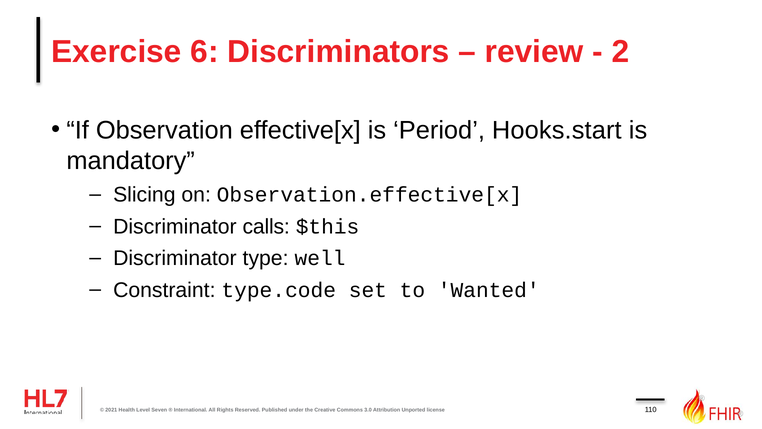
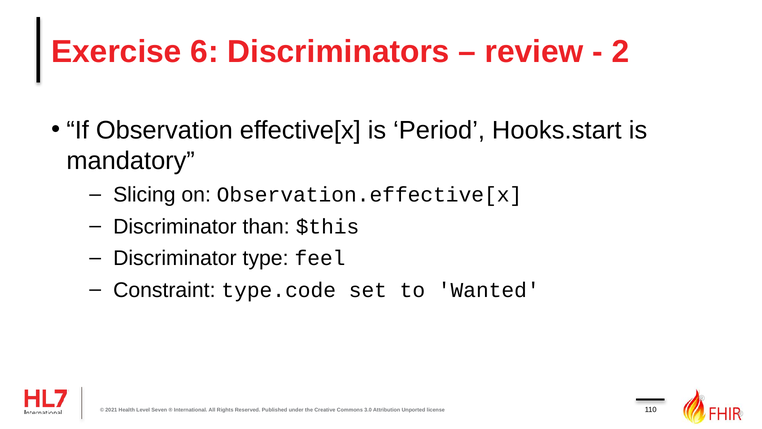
calls: calls -> than (266, 226)
well: well -> feel (320, 258)
